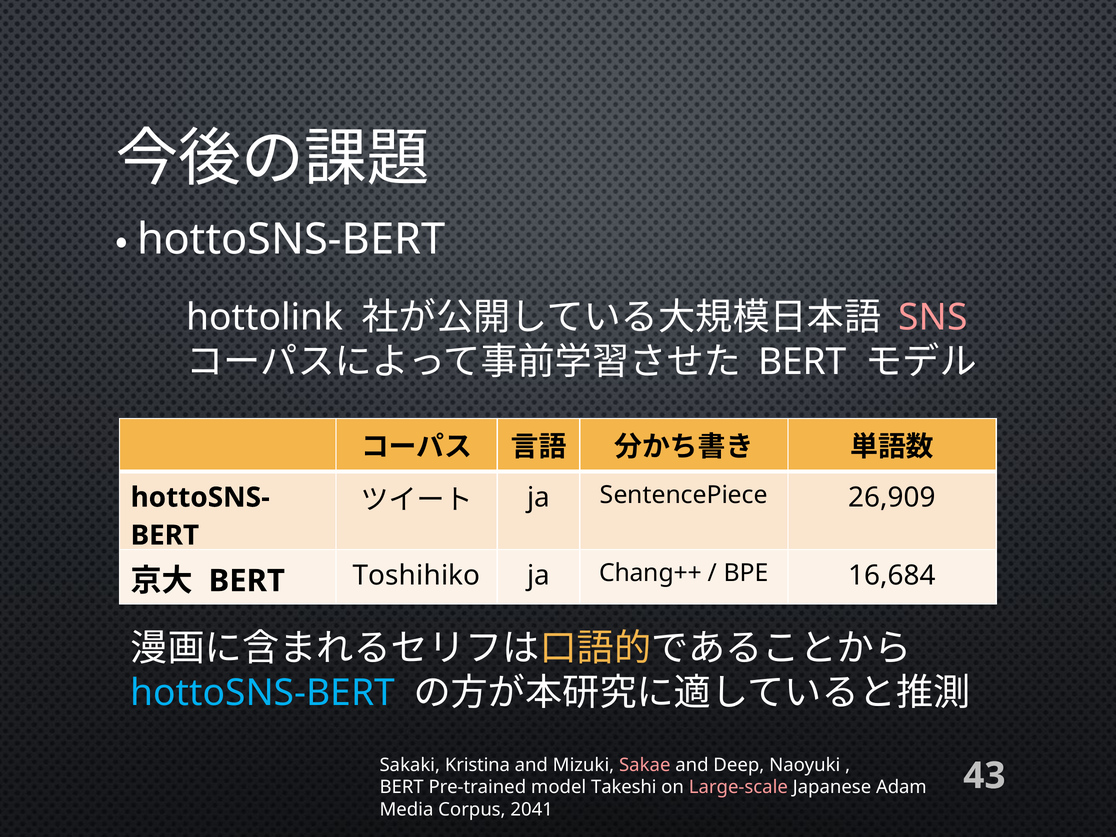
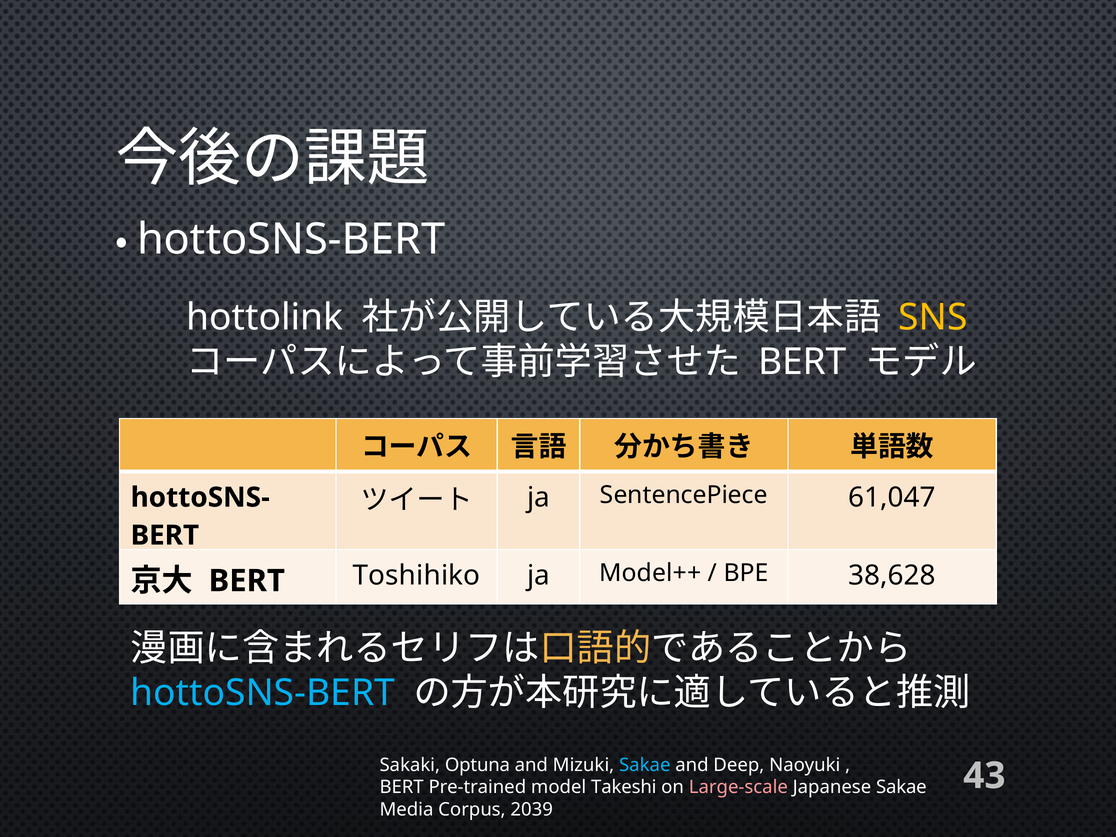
SNS colour: pink -> yellow (933, 317)
26,909: 26,909 -> 61,047 (892, 497)
Chang++: Chang++ -> Model++ (650, 573)
16,684: 16,684 -> 38,628 (892, 576)
Kristina: Kristina -> Optuna (477, 765)
Sakae colour: pink -> light blue (645, 765)
Japanese Adam: Adam -> Sakae (901, 787)
2041: 2041 -> 2039 (532, 810)
